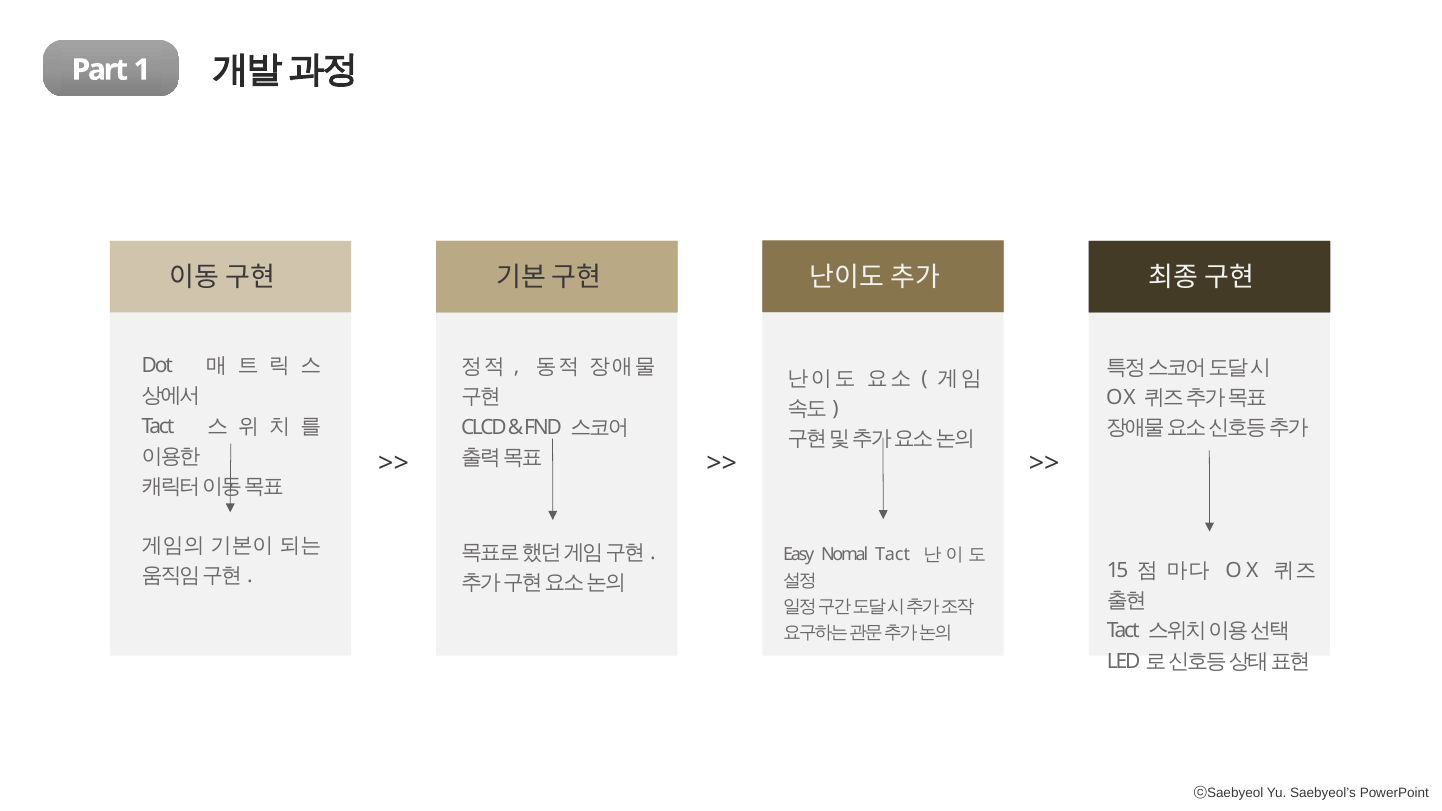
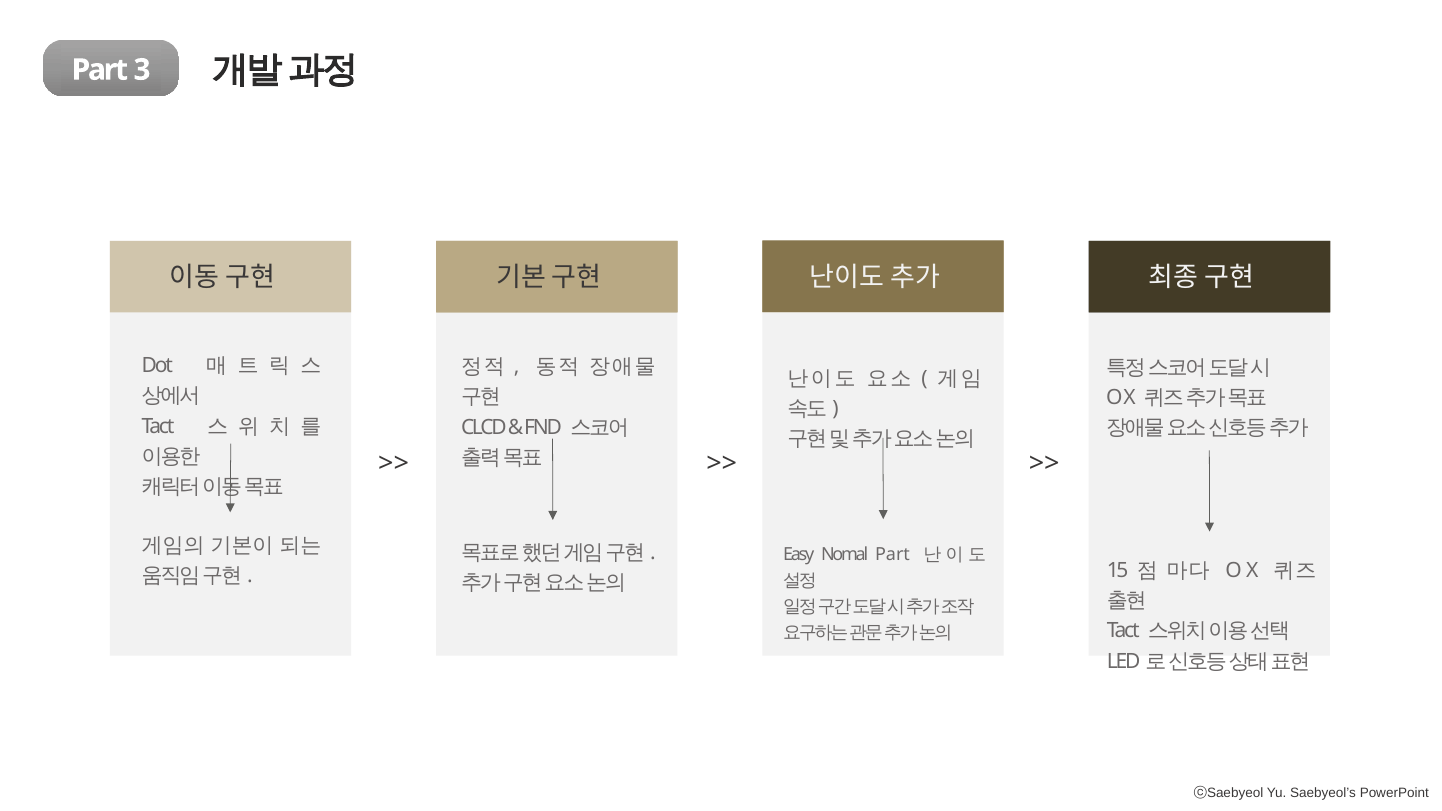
Part 1: 1 -> 3 (142, 70)
Nomal Tact: Tact -> Part (892, 555)
